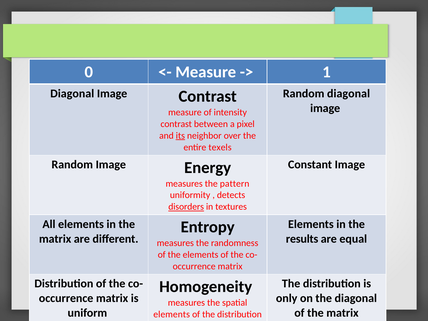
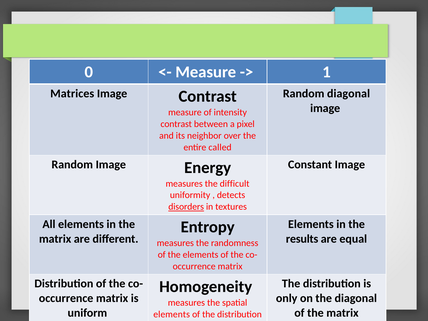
Diagonal: Diagonal -> Matrices (72, 94)
its underline: present -> none (180, 136)
texels: texels -> called (220, 147)
pattern: pattern -> difficult (235, 184)
